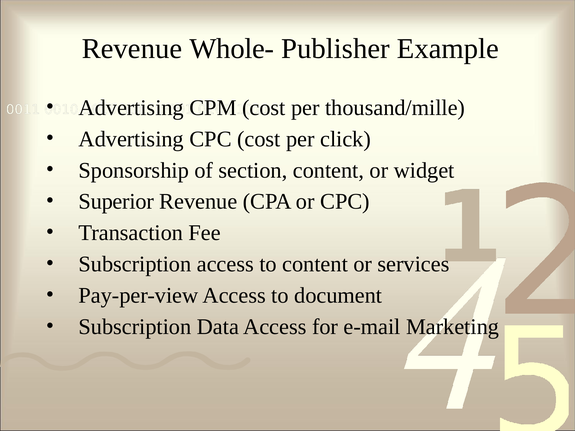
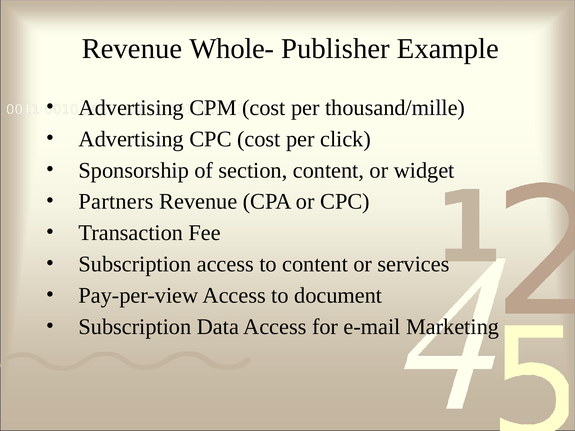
Superior: Superior -> Partners (116, 202)
